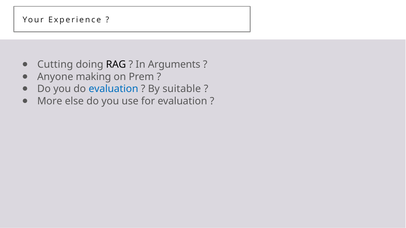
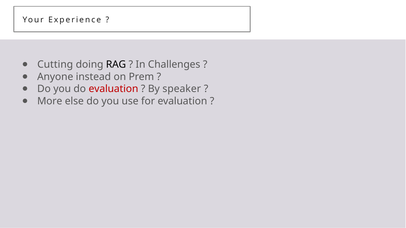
Arguments: Arguments -> Challenges (174, 65)
making: making -> instead (93, 77)
evaluation colour: blue -> red (113, 89)
suitable: suitable -> speaker (182, 89)
